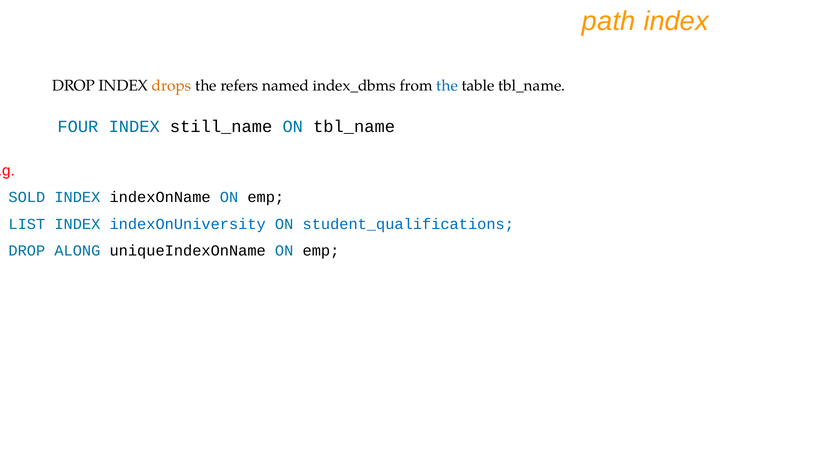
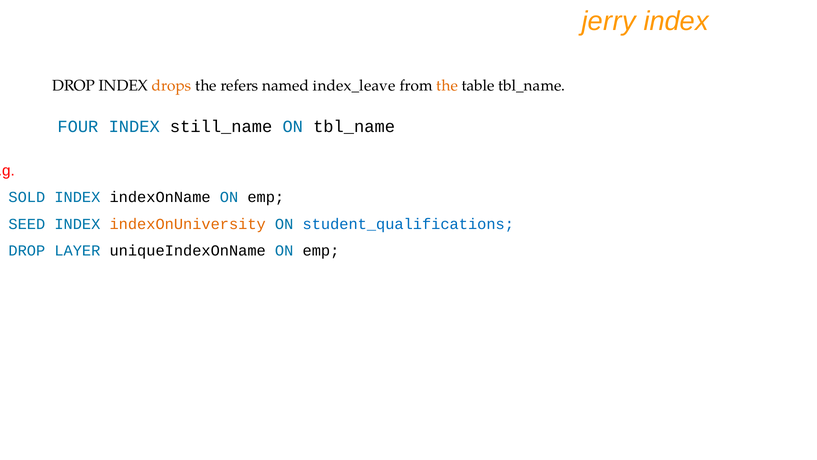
path: path -> jerry (609, 21)
index_dbms: index_dbms -> index_leave (354, 86)
the colour: blue -> orange (447, 86)
LIST: LIST -> SEED (27, 224)
indexOnUniversity colour: blue -> orange (188, 224)
ALONG: ALONG -> LAYER (77, 250)
